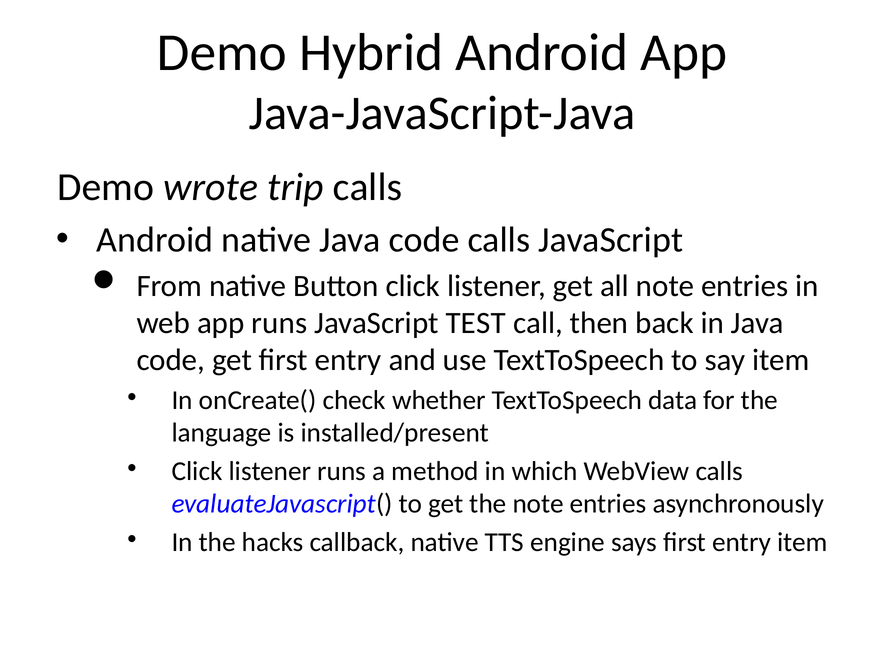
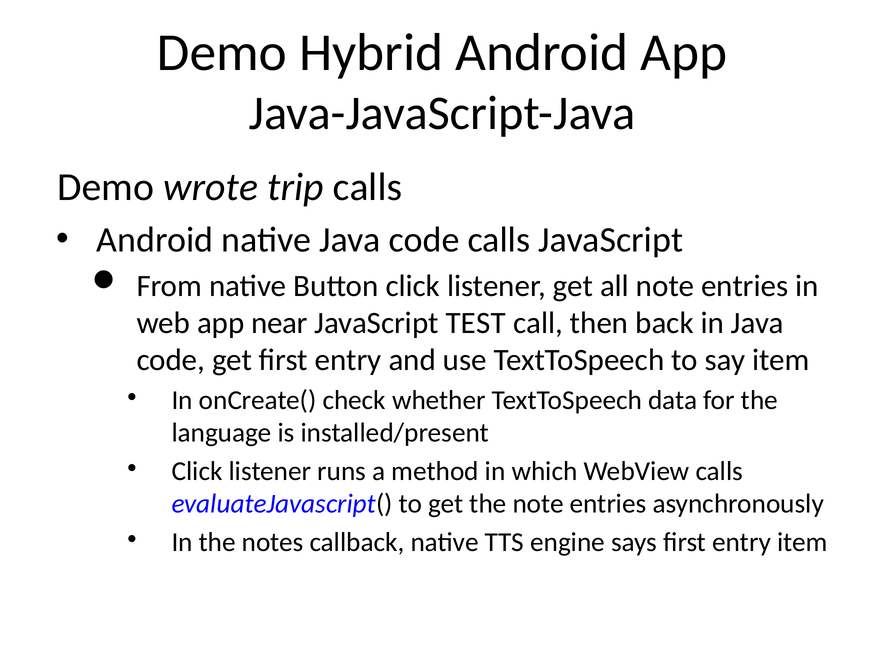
app runs: runs -> near (280, 323)
hacks: hacks -> notes (273, 542)
